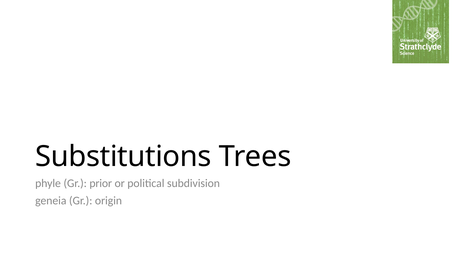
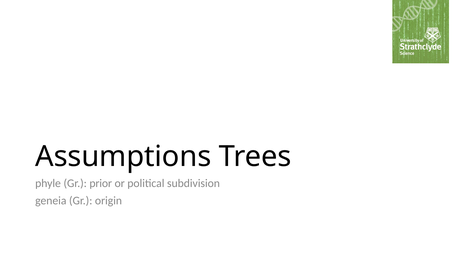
Substitutions: Substitutions -> Assumptions (123, 156)
